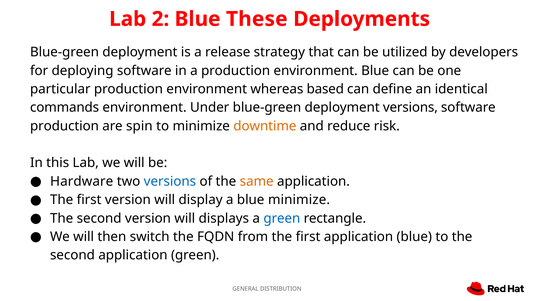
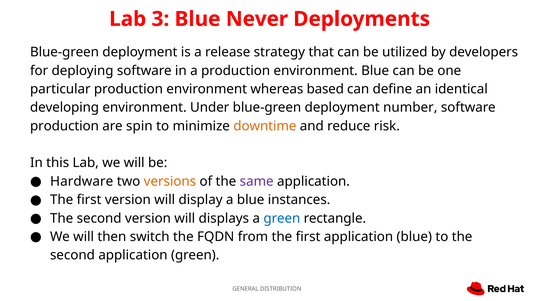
2: 2 -> 3 (160, 19)
These: These -> Never (257, 19)
commands: commands -> developing (65, 107)
deployment versions: versions -> number (410, 107)
versions colour: blue -> orange (170, 181)
same colour: orange -> purple (257, 181)
blue minimize: minimize -> instances (299, 199)
